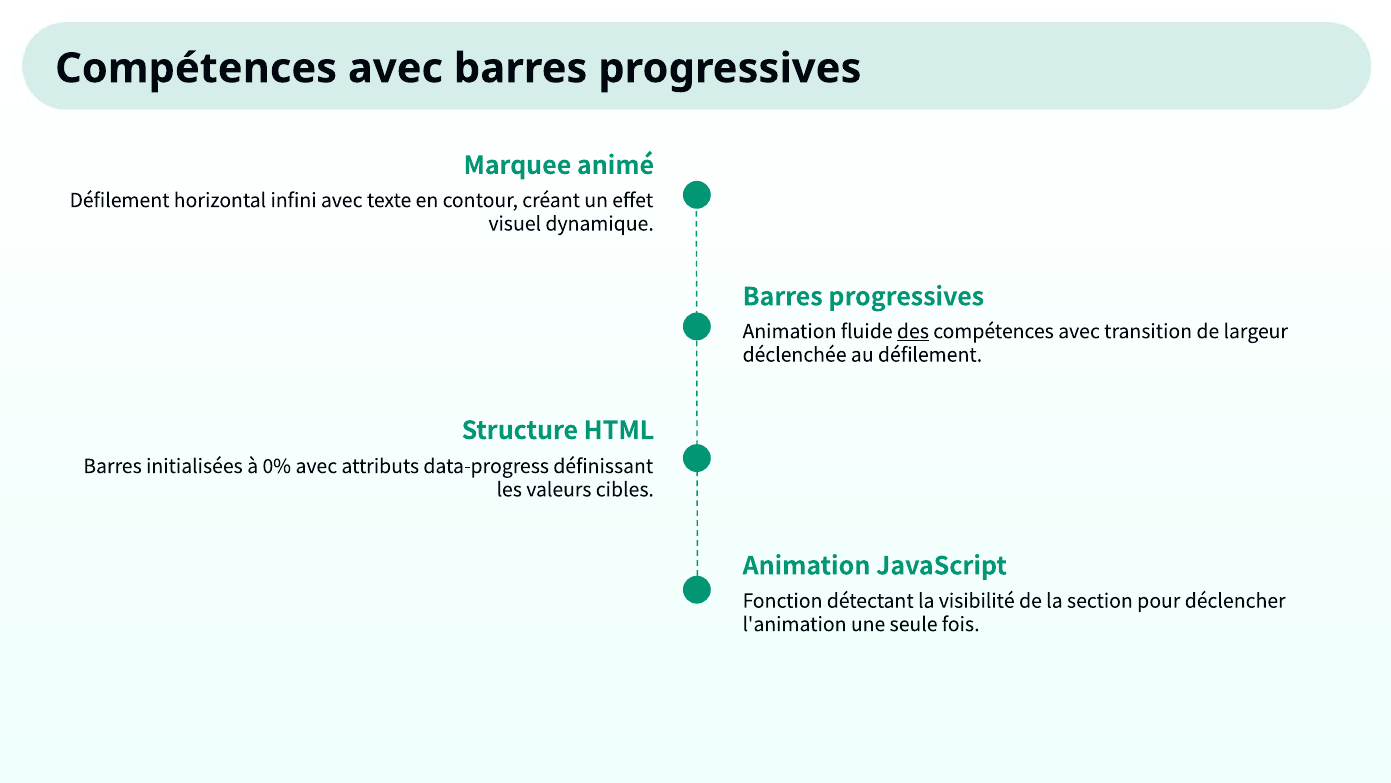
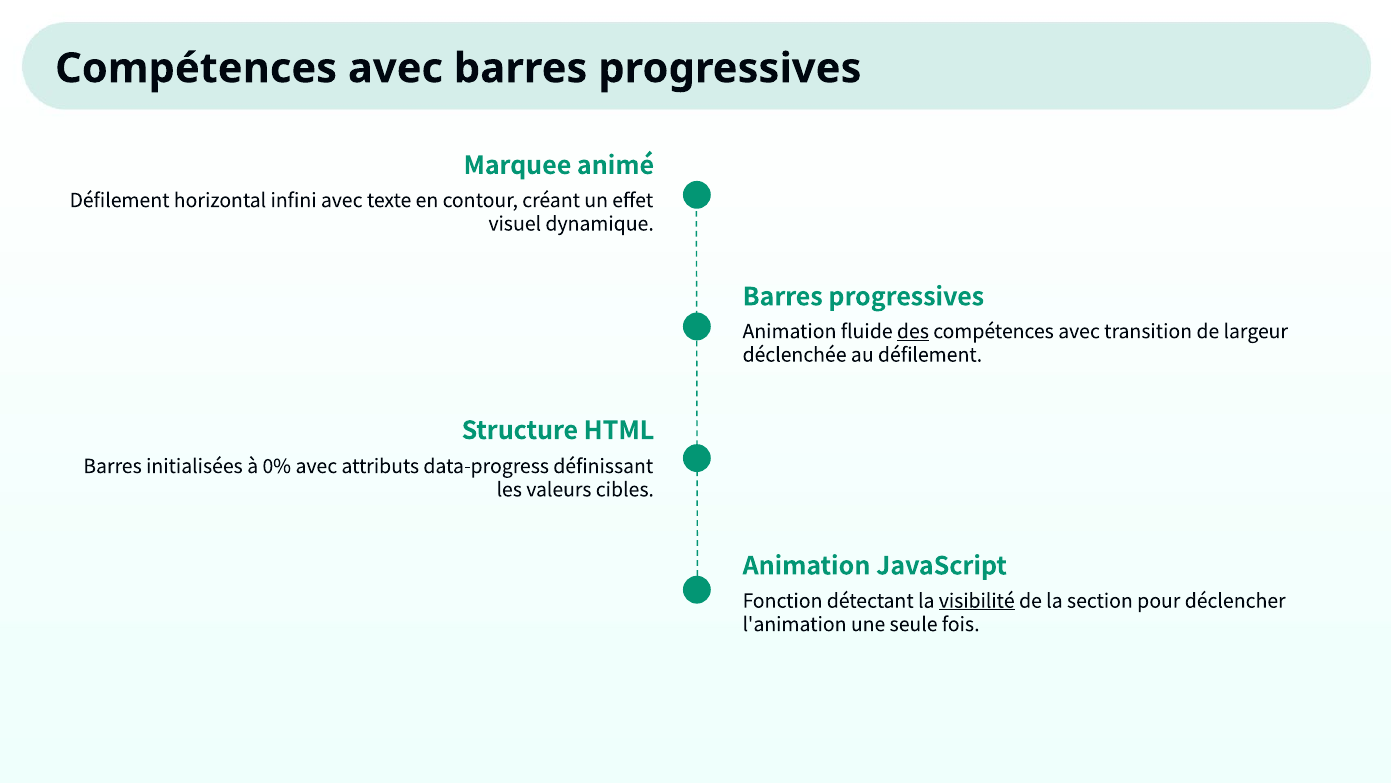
visibilité underline: none -> present (977, 601)
